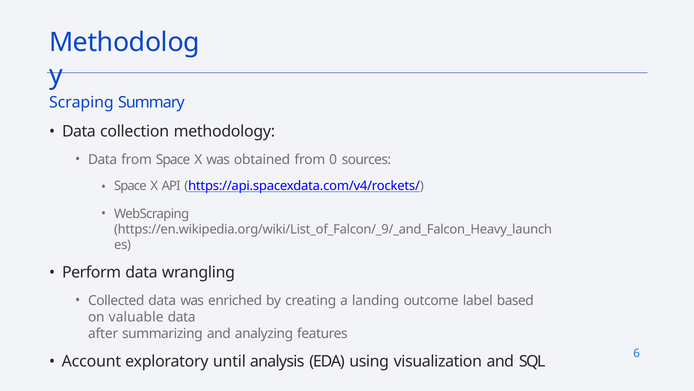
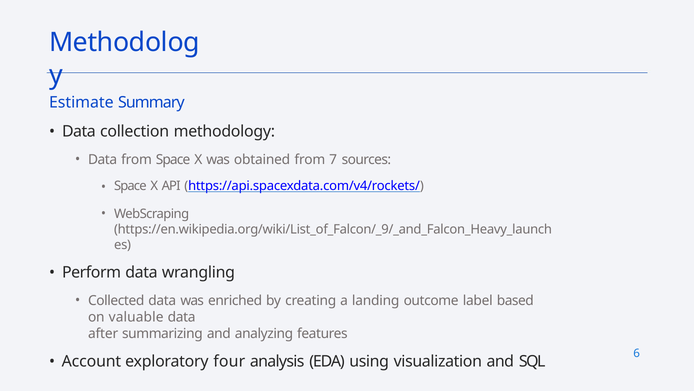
Scraping: Scraping -> Estimate (81, 102)
0: 0 -> 7 (333, 159)
until: until -> four (229, 361)
